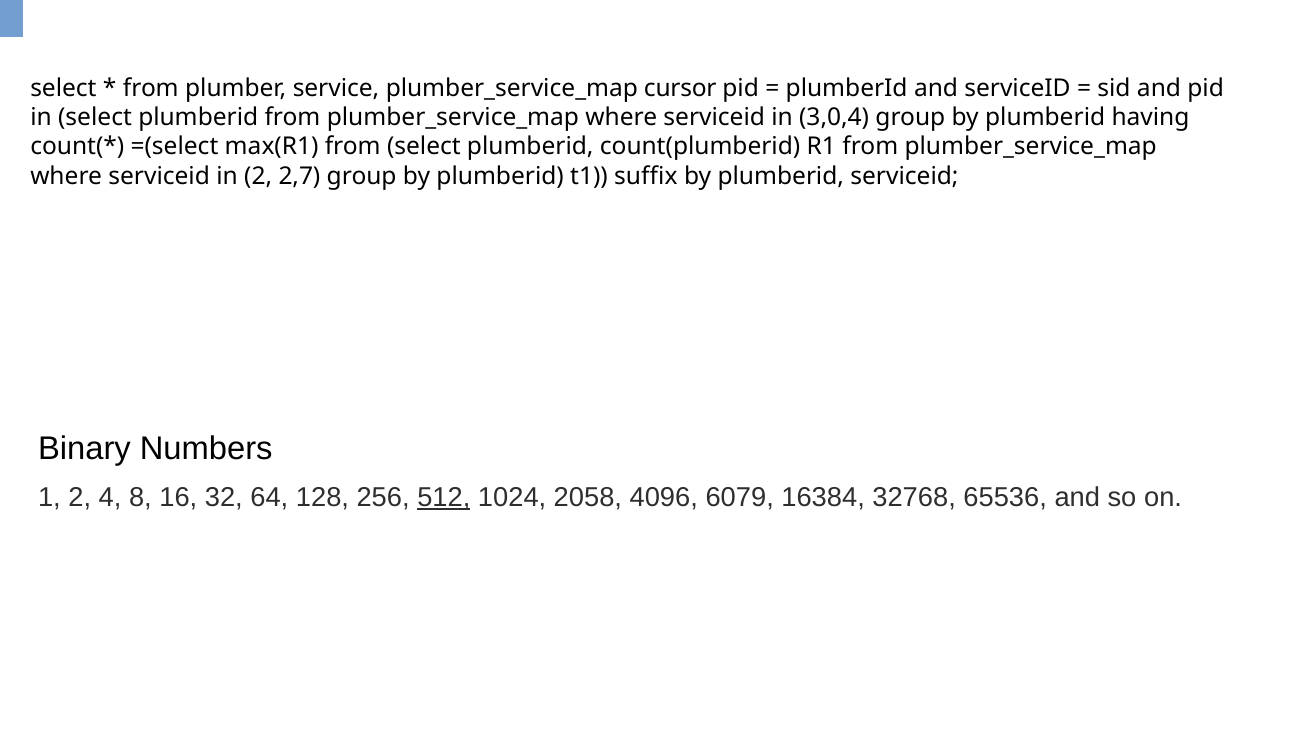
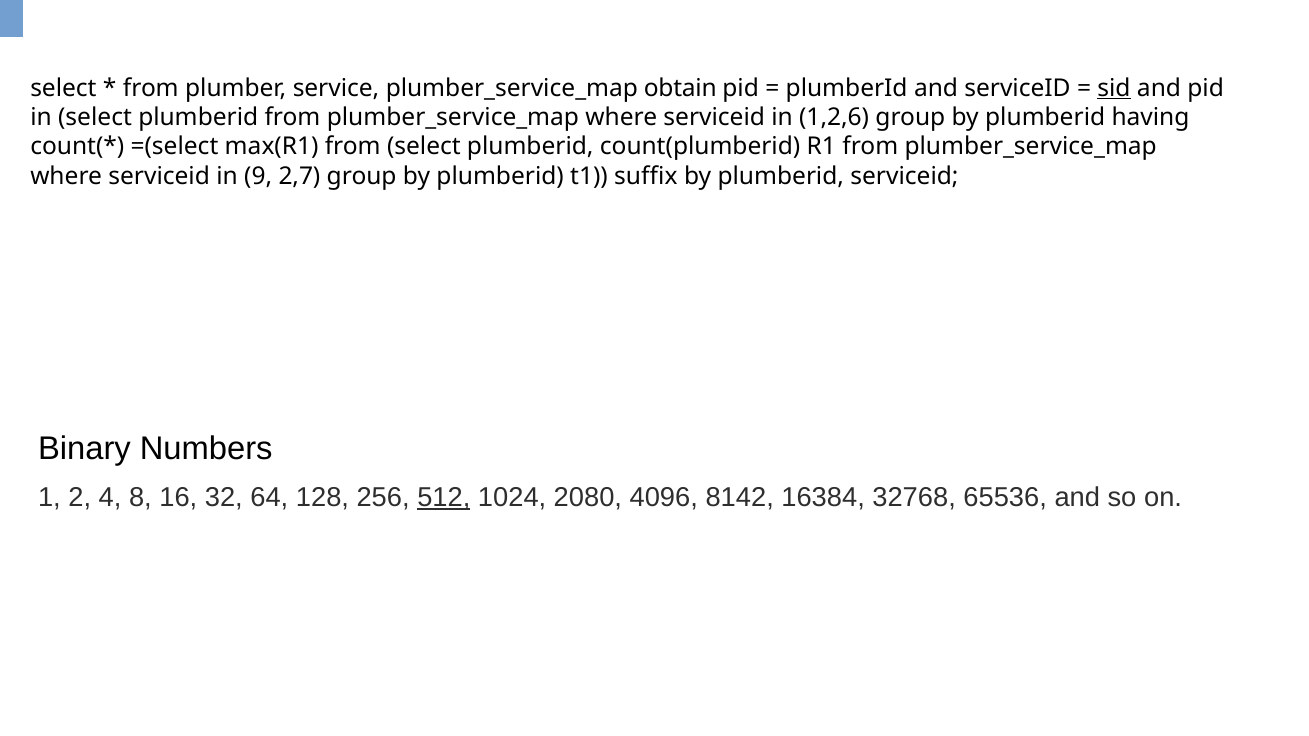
cursor: cursor -> obtain (680, 88)
sid underline: none -> present (1114, 88)
3,0,4: 3,0,4 -> 1,2,6 (834, 117)
in 2: 2 -> 9 (258, 176)
2058: 2058 -> 2080 (588, 498)
6079: 6079 -> 8142 (740, 498)
